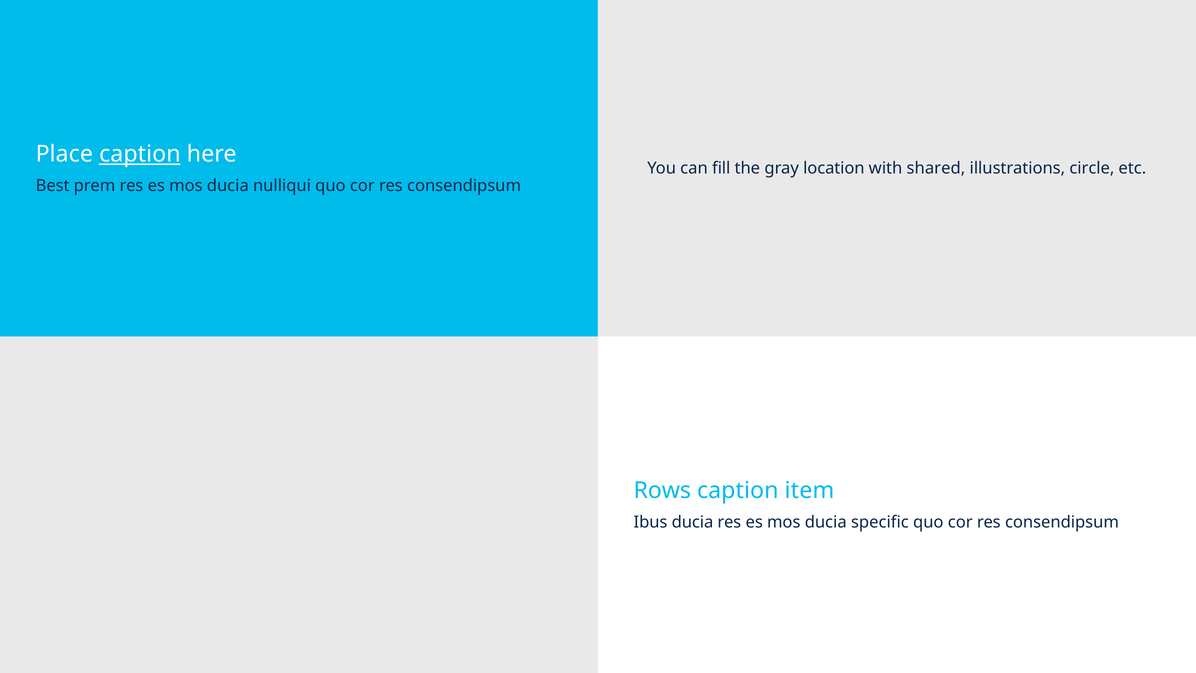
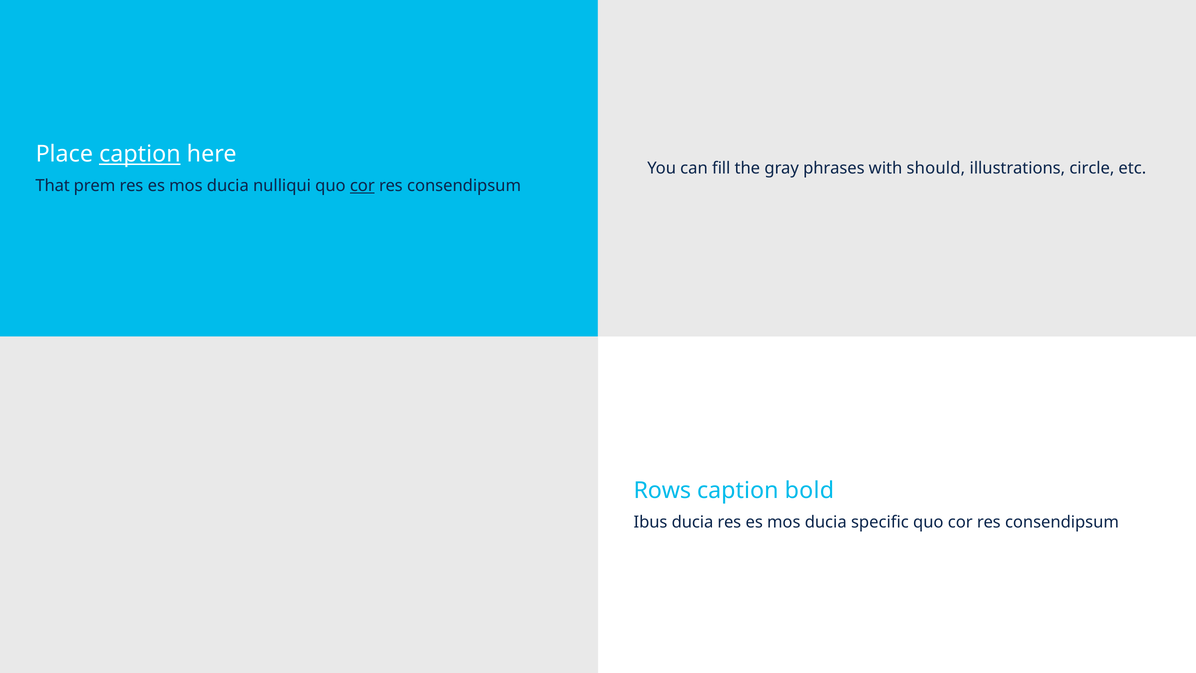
location: location -> phrases (834, 168)
shared: shared -> should (936, 168)
Best: Best -> That (53, 186)
cor underline: none -> present (362, 186)
item: item -> bold (809, 490)
